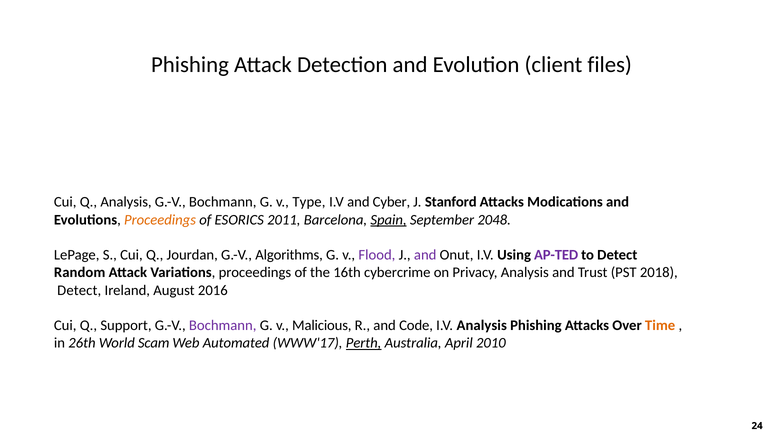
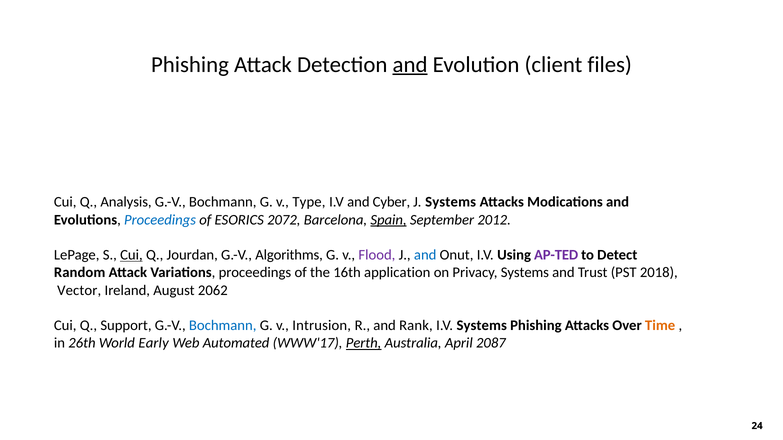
and underline: none -> present (410, 65)
J Stanford: Stanford -> Systems (451, 202)
Proceedings colour: orange -> blue (160, 220)
2011: 2011 -> 2072 (284, 220)
2048: 2048 -> 2012 (494, 220)
Cui underline: none -> present (131, 255)
and colour: purple -> blue (425, 255)
cybercrime: cybercrime -> application (397, 273)
Privacy Analysis: Analysis -> Systems (525, 273)
Detect: Detect -> Vector (79, 291)
2016: 2016 -> 2062 (213, 291)
Bochmann colour: purple -> blue (223, 326)
Malicious: Malicious -> Intrusion (322, 326)
Code: Code -> Rank (416, 326)
I.V Analysis: Analysis -> Systems (482, 326)
Scam: Scam -> Early (154, 343)
2010: 2010 -> 2087 (491, 343)
